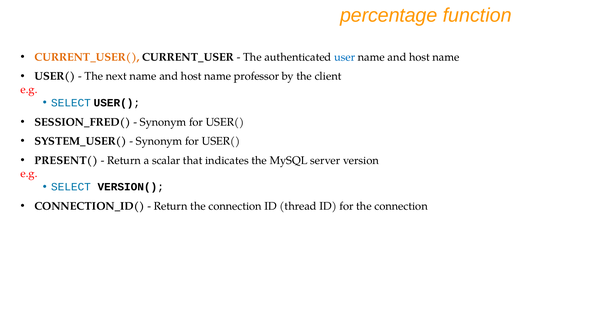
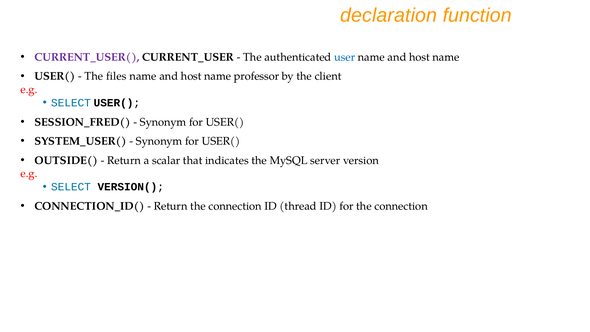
percentage: percentage -> declaration (389, 15)
CURRENT_USER( colour: orange -> purple (87, 57)
next: next -> files (116, 76)
PRESENT(: PRESENT( -> OUTSIDE( (66, 160)
